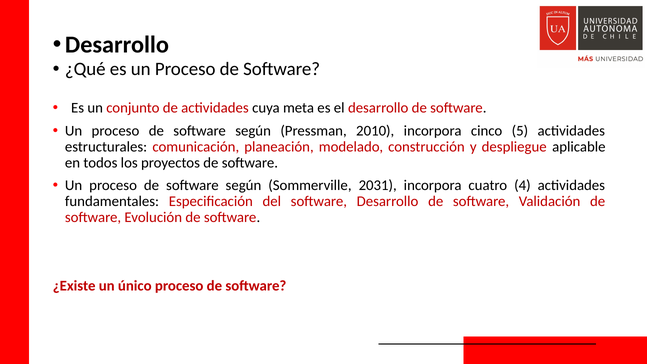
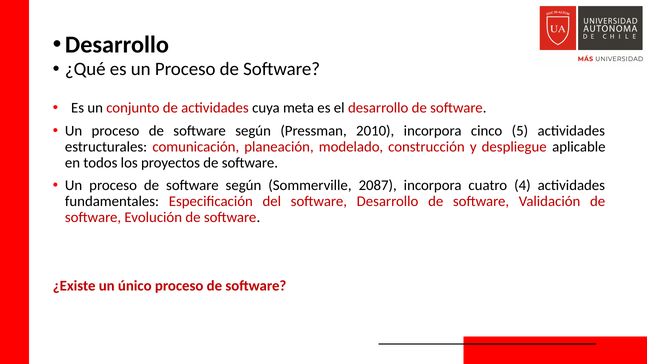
2031: 2031 -> 2087 (378, 185)
